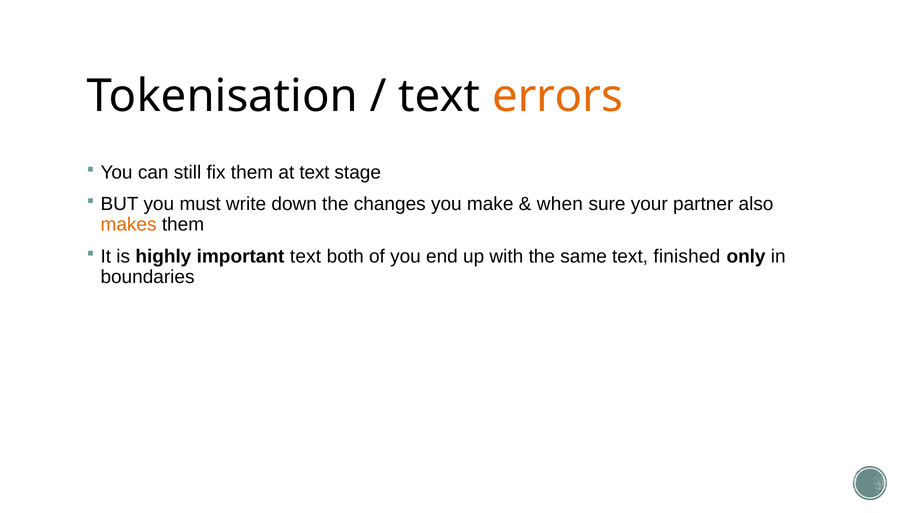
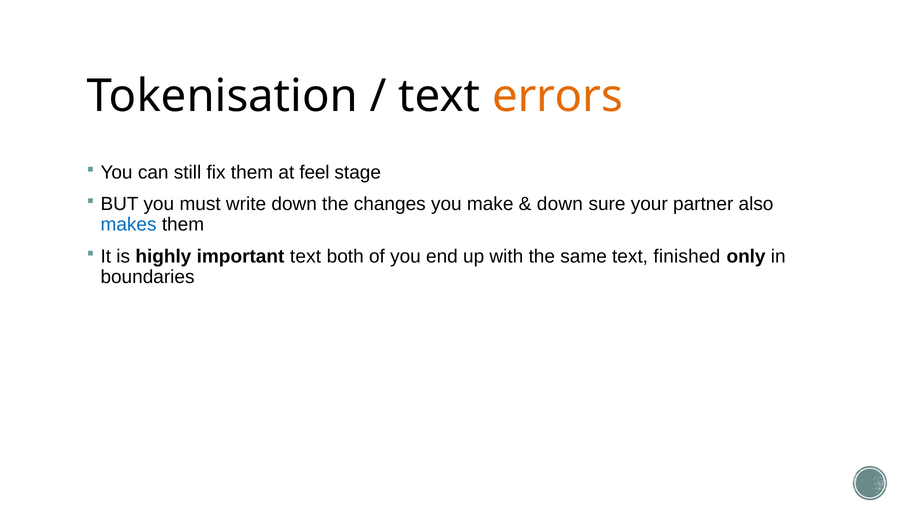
at text: text -> feel (314, 172)
when: when -> down (560, 204)
makes colour: orange -> blue (129, 225)
